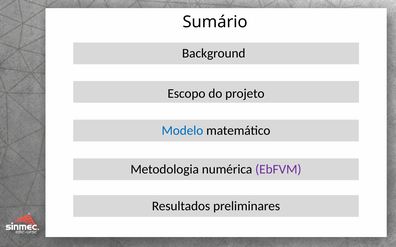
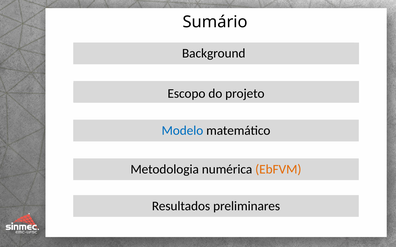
EbFVM colour: purple -> orange (278, 170)
